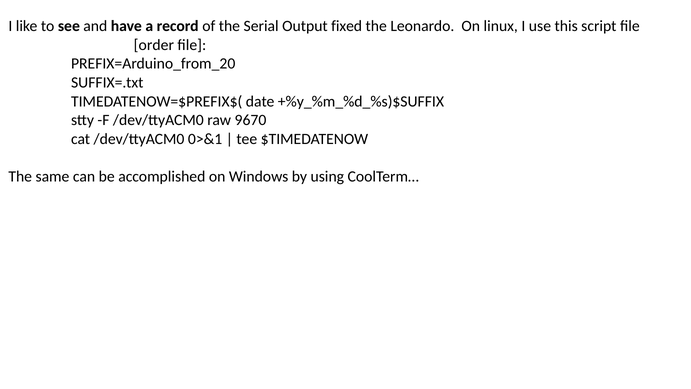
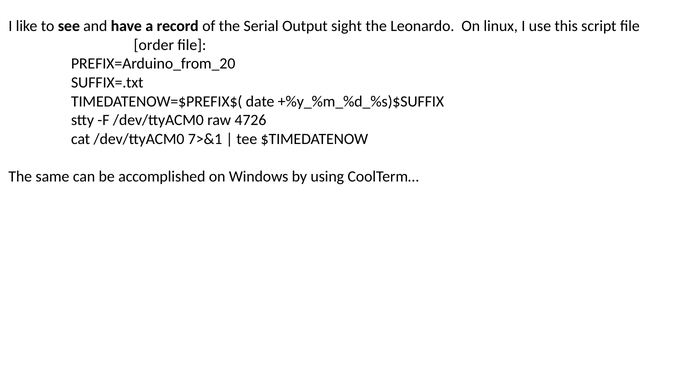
fixed: fixed -> sight (347, 26)
9670: 9670 -> 4726 (250, 120)
0>&1: 0>&1 -> 7>&1 (205, 139)
